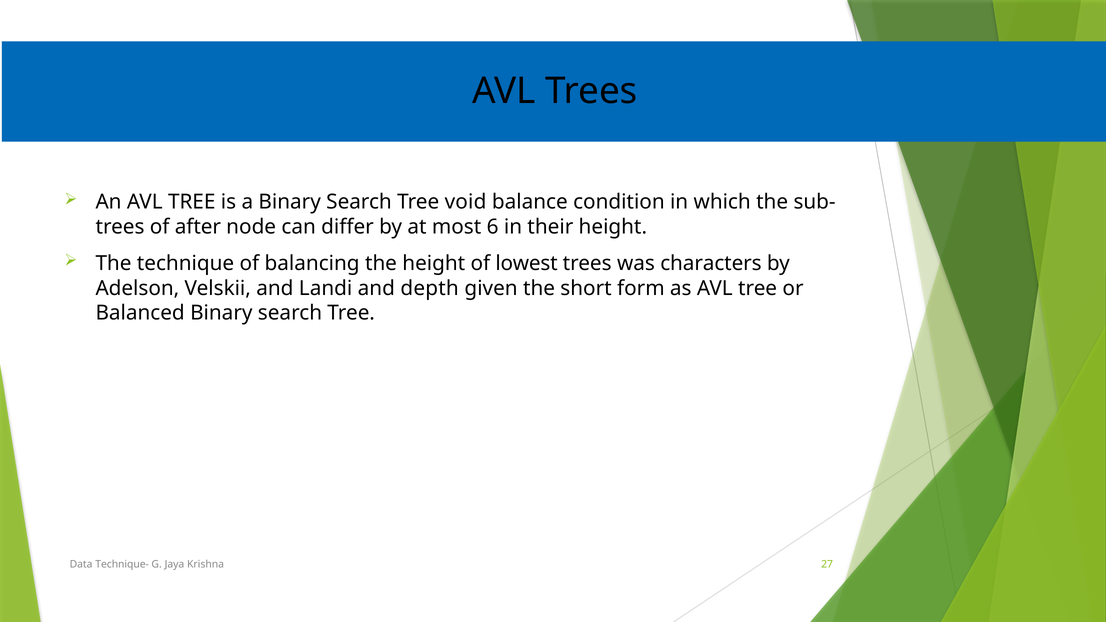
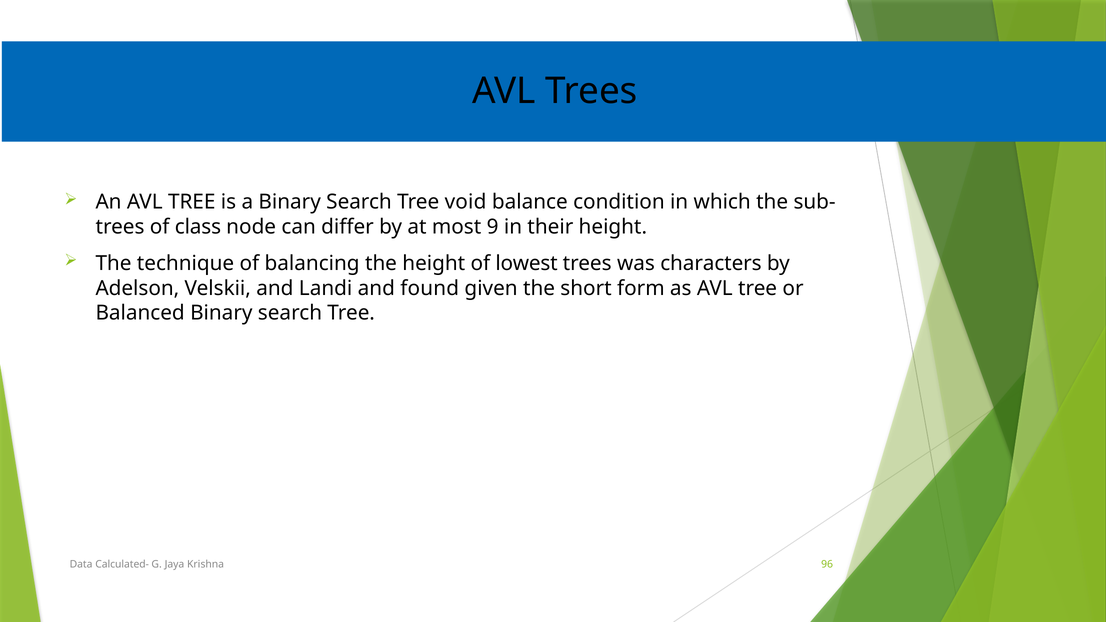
after: after -> class (198, 227)
6: 6 -> 9 (493, 227)
depth: depth -> found (430, 288)
Technique-: Technique- -> Calculated- (122, 564)
27: 27 -> 96 (827, 564)
